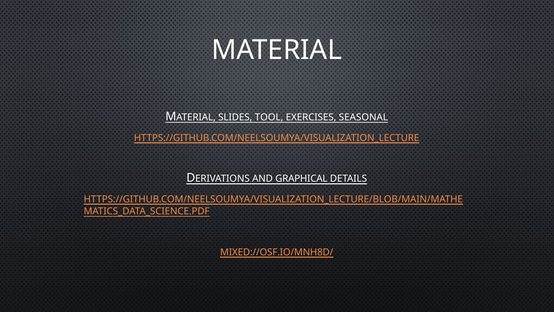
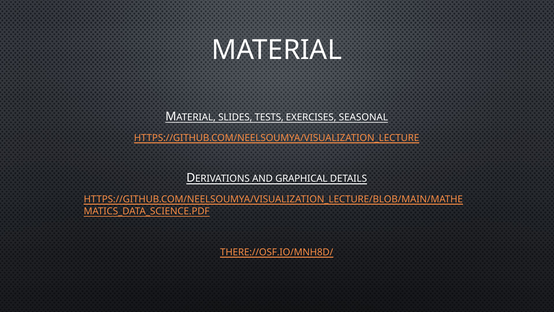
TOOL: TOOL -> TESTS (269, 117)
MIXED://OSF.IO/MNH8D/: MIXED://OSF.IO/MNH8D/ -> THERE://OSF.IO/MNH8D/ (277, 252)
